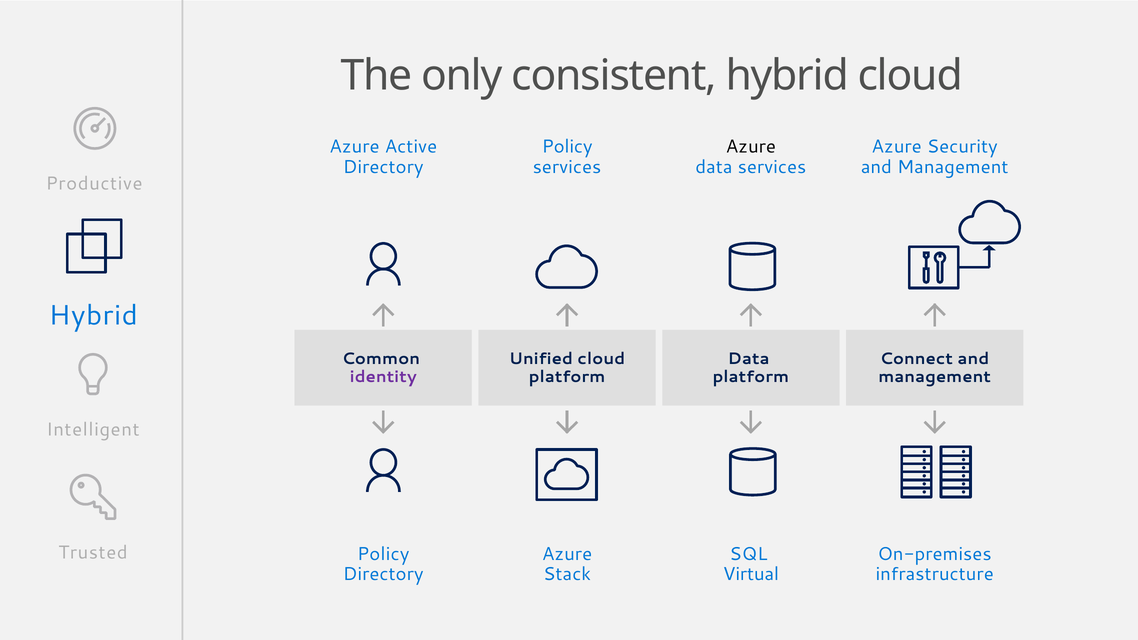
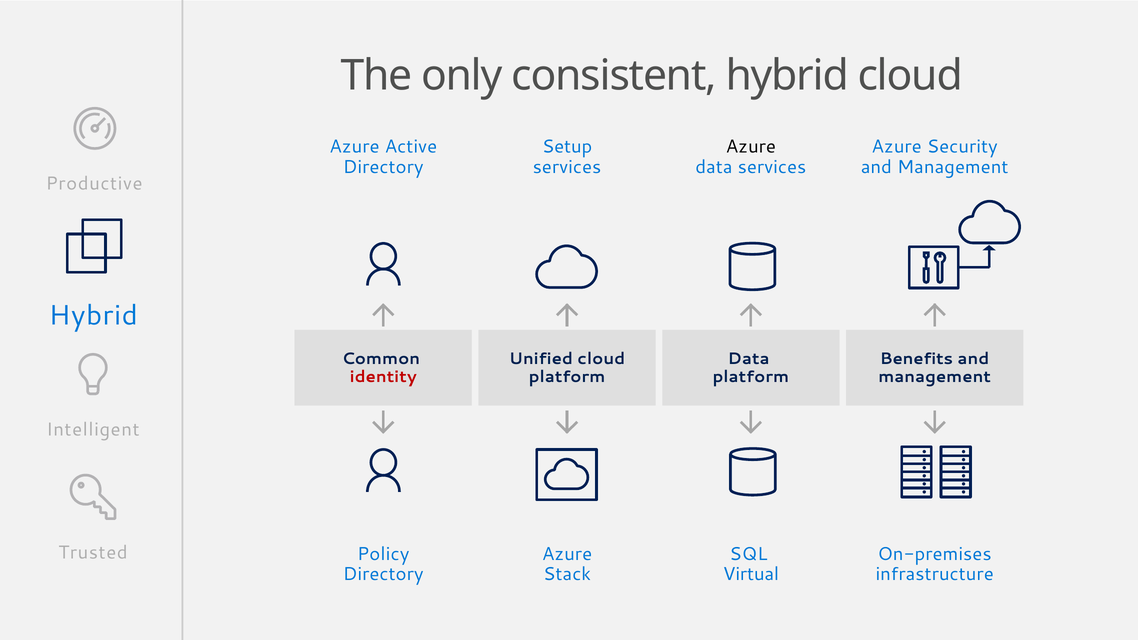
Policy: Policy -> Setup (567, 147)
Connect: Connect -> Benefits (916, 359)
identity colour: purple -> red (383, 377)
